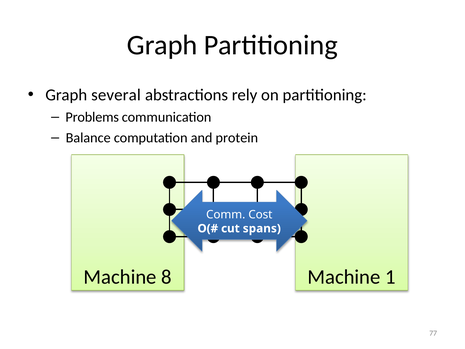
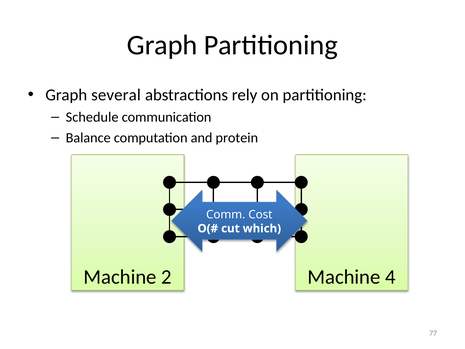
Problems: Problems -> Schedule (92, 117)
spans: spans -> which (262, 228)
8: 8 -> 2 (167, 277)
1: 1 -> 4 (390, 277)
